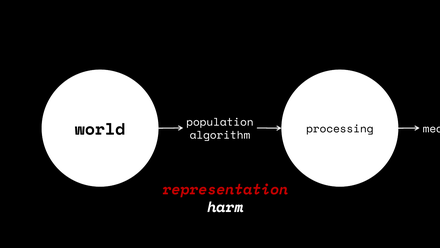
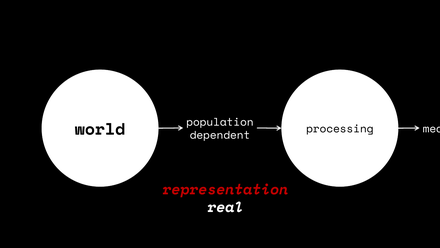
algorithm: algorithm -> dependent (220, 135)
harm: harm -> real (225, 207)
